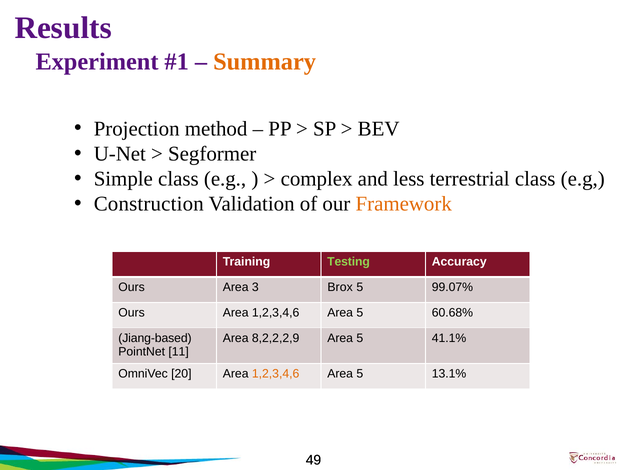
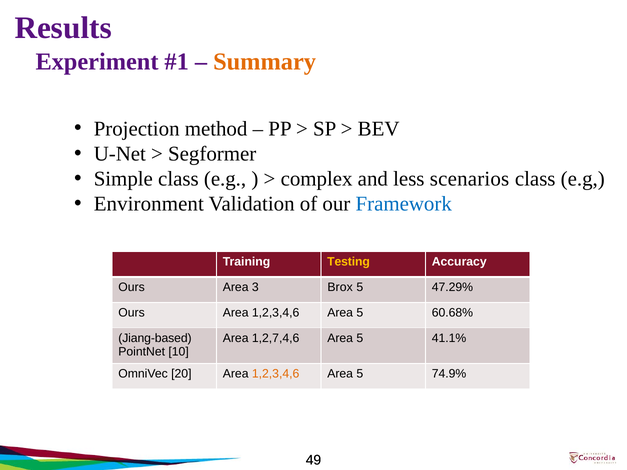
terrestrial: terrestrial -> scenarios (470, 179)
Construction: Construction -> Environment (149, 204)
Framework colour: orange -> blue (404, 204)
Testing colour: light green -> yellow (349, 262)
99.07%: 99.07% -> 47.29% (452, 287)
8,2,2,2,9: 8,2,2,2,9 -> 1,2,7,4,6 (276, 338)
11: 11 -> 10 (179, 352)
13.1%: 13.1% -> 74.9% (449, 374)
